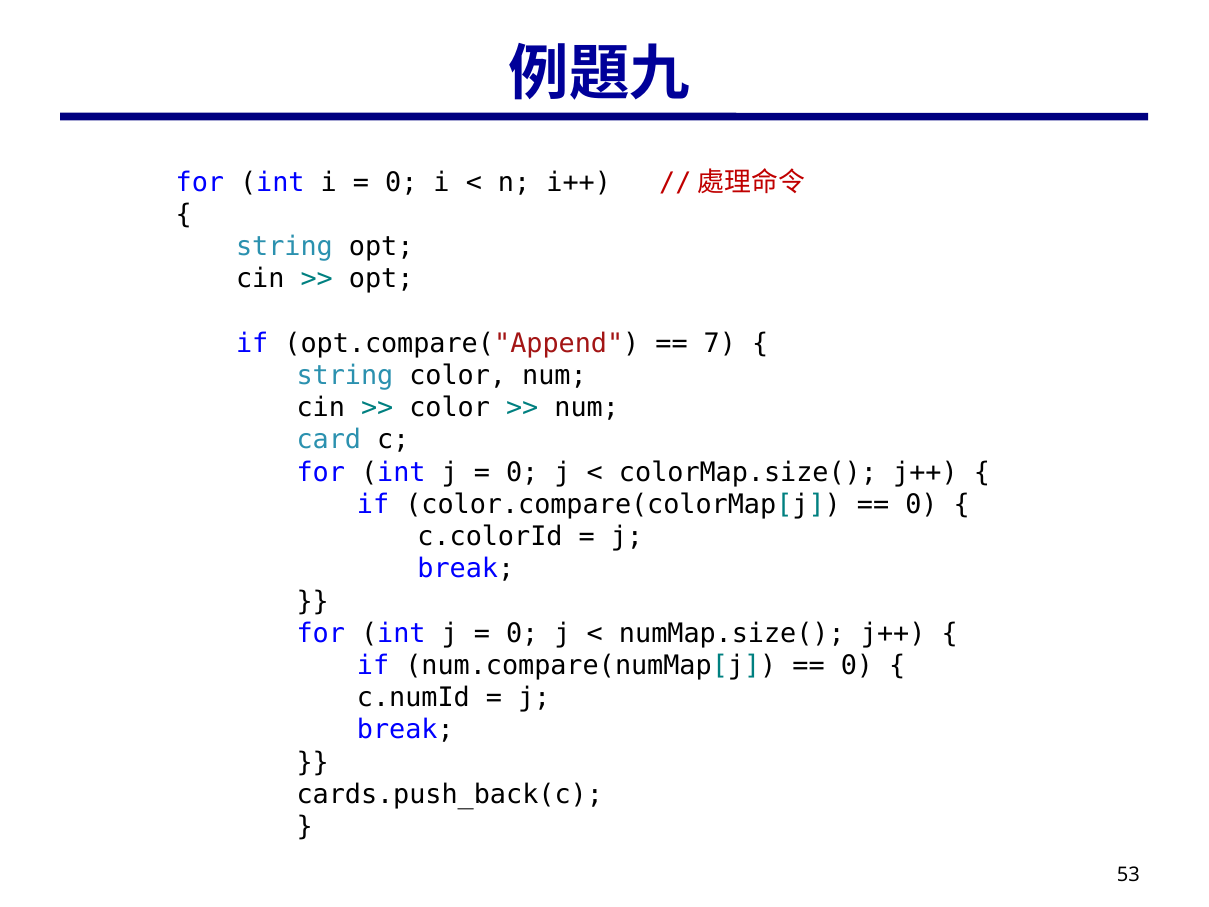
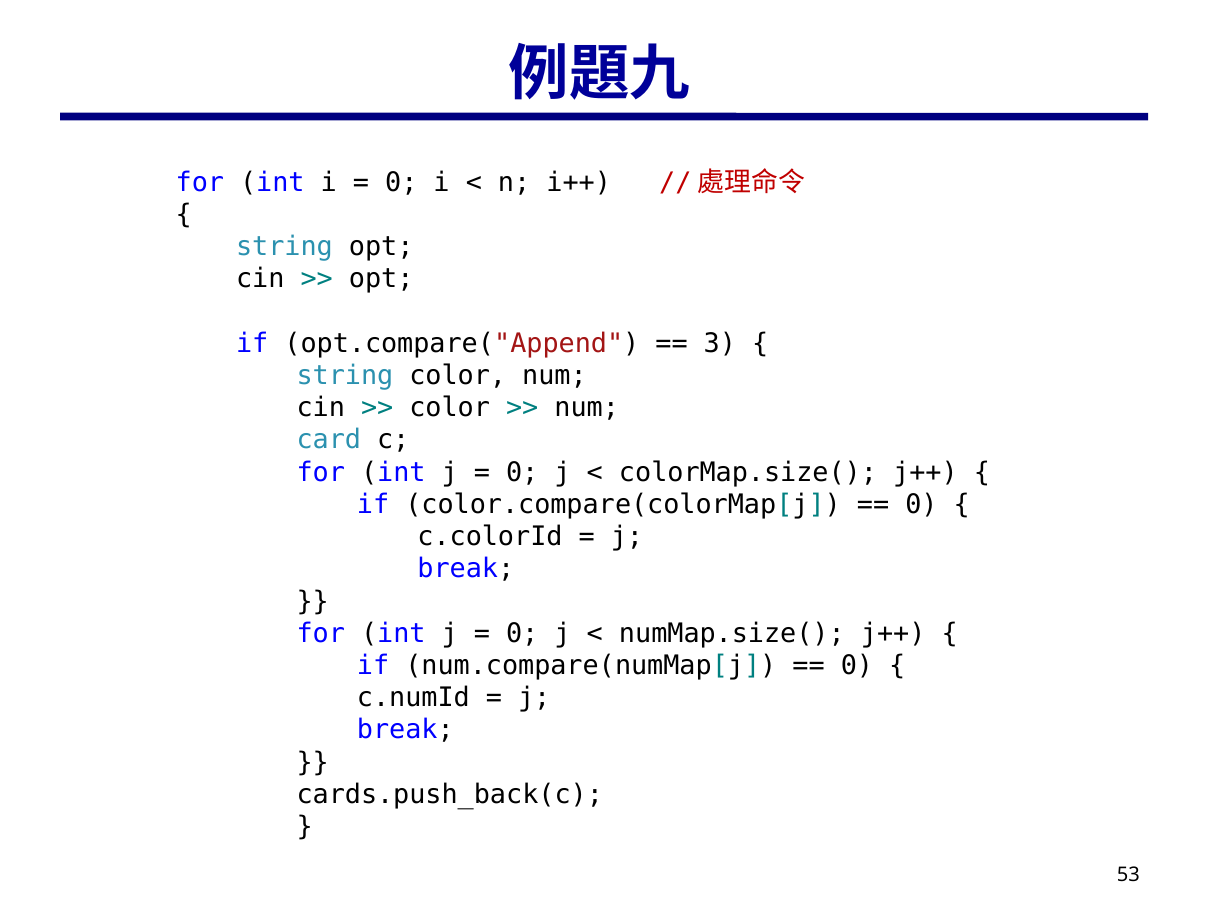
7: 7 -> 3 (720, 343)
